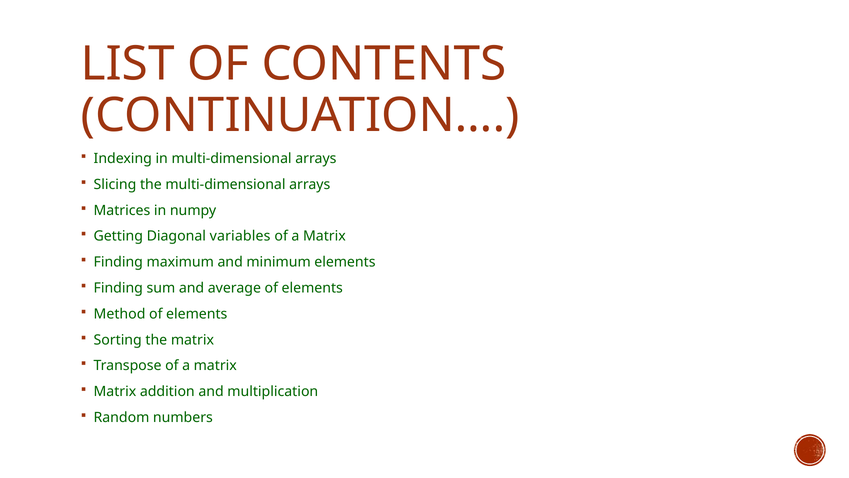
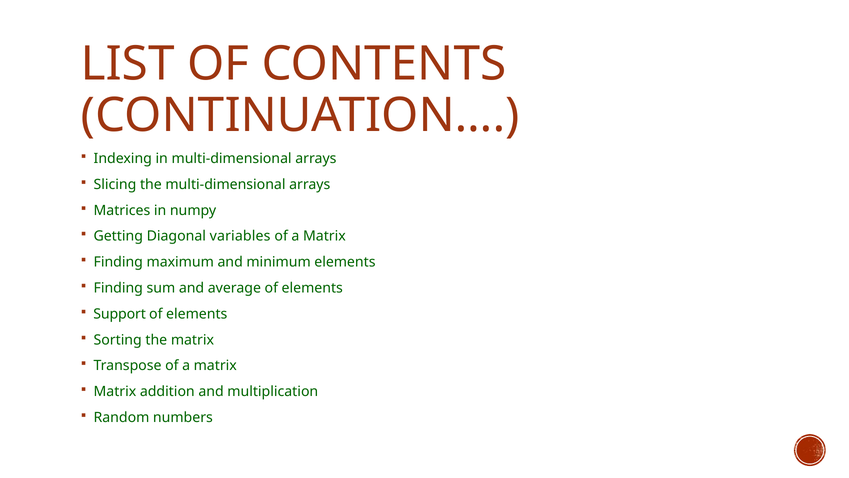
Method: Method -> Support (120, 314)
